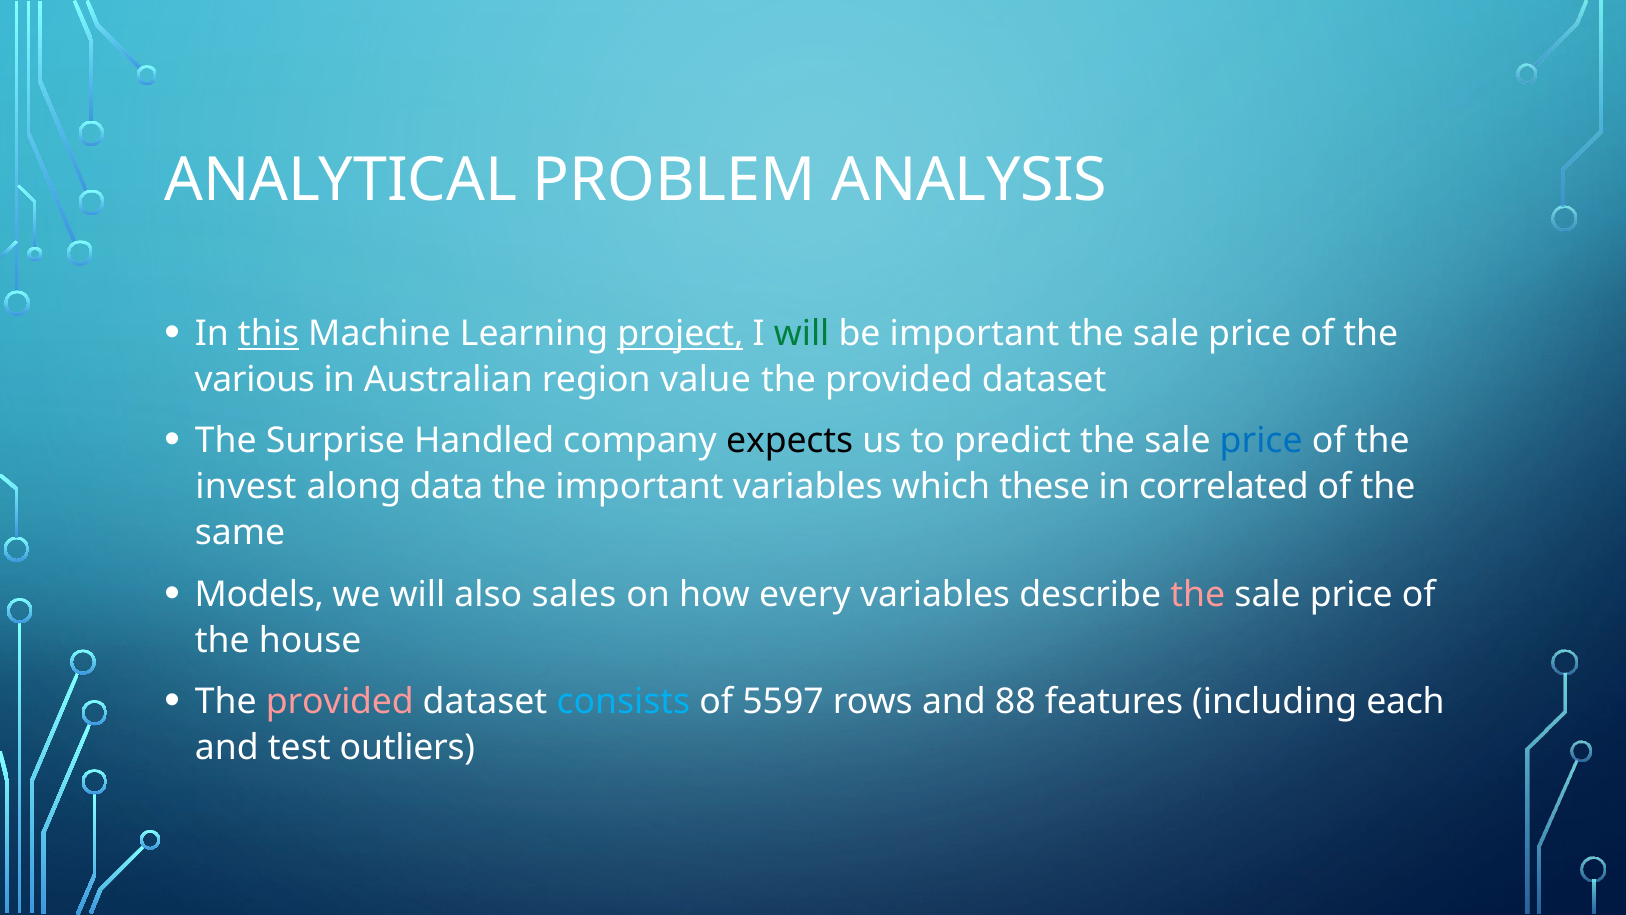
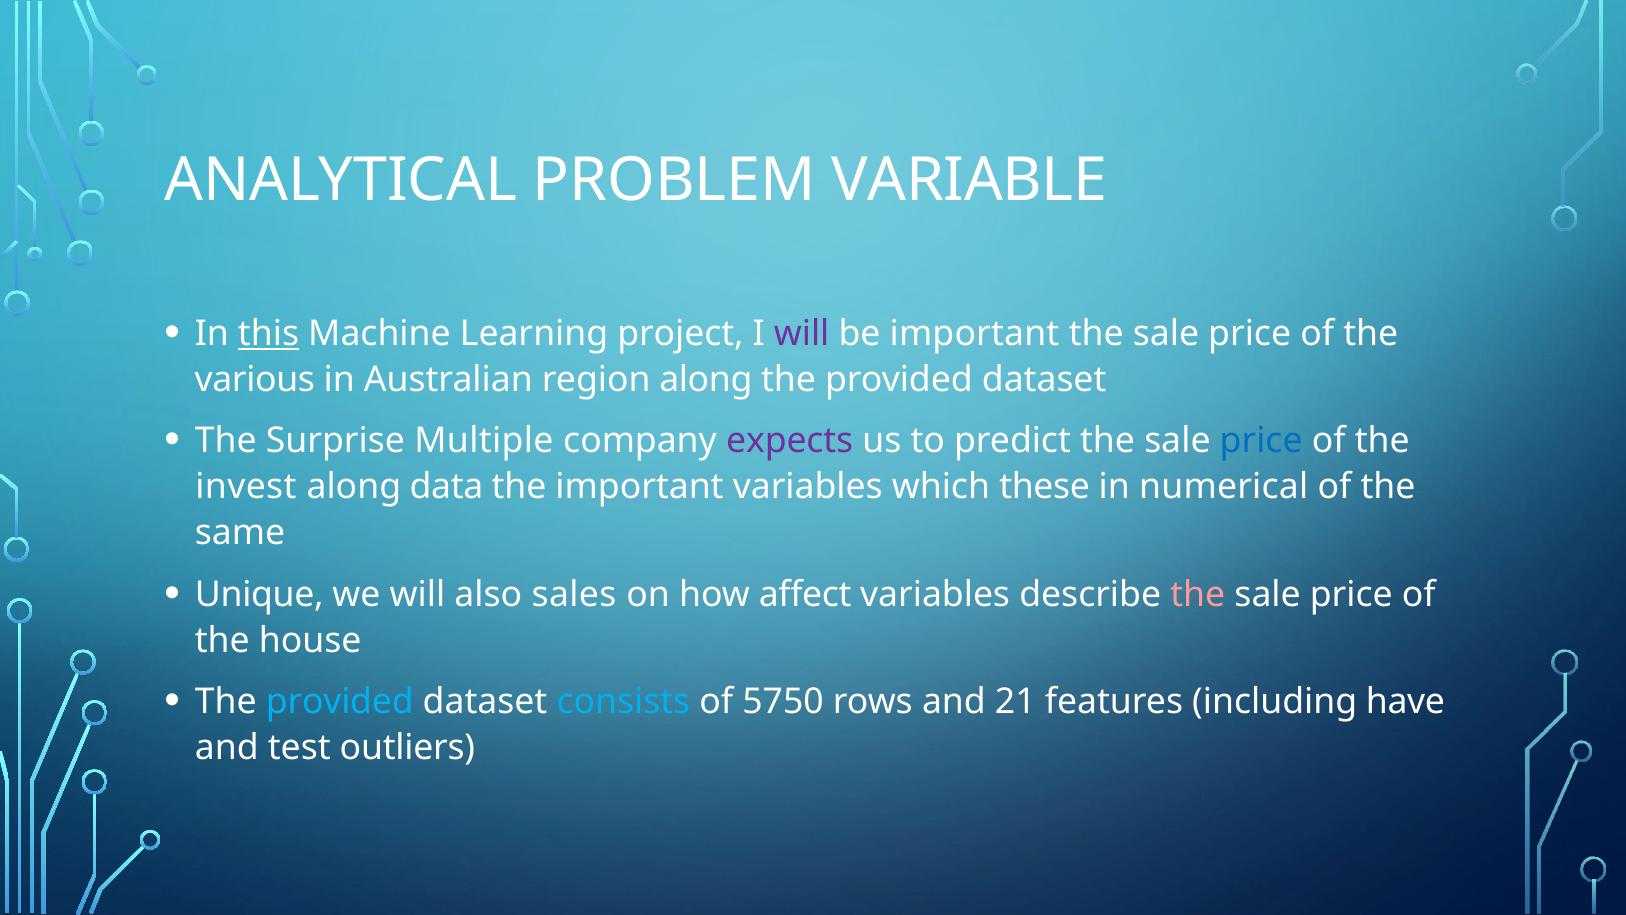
ANALYSIS: ANALYSIS -> VARIABLE (970, 181)
project underline: present -> none (680, 333)
will colour: green -> purple (802, 333)
region value: value -> along (706, 379)
Handled: Handled -> Multiple (484, 441)
expects colour: black -> purple (790, 441)
correlated: correlated -> numerical (1224, 487)
Models: Models -> Unique (259, 594)
every: every -> affect (805, 594)
provided colour: pink -> light blue (340, 702)
5597: 5597 -> 5750 (783, 702)
88: 88 -> 21 (1015, 702)
each: each -> have (1405, 702)
